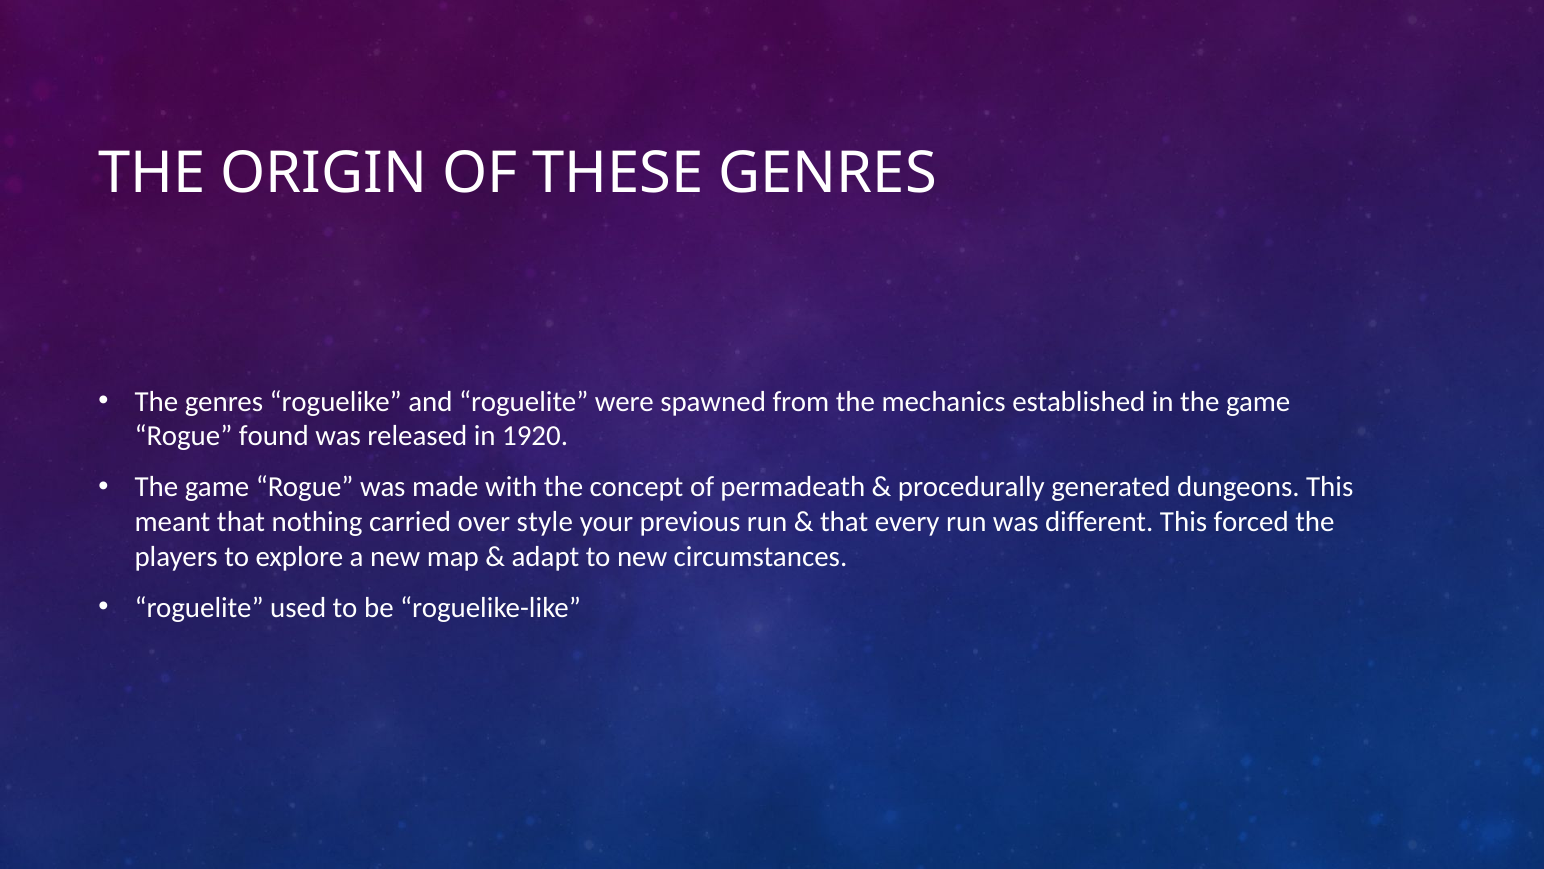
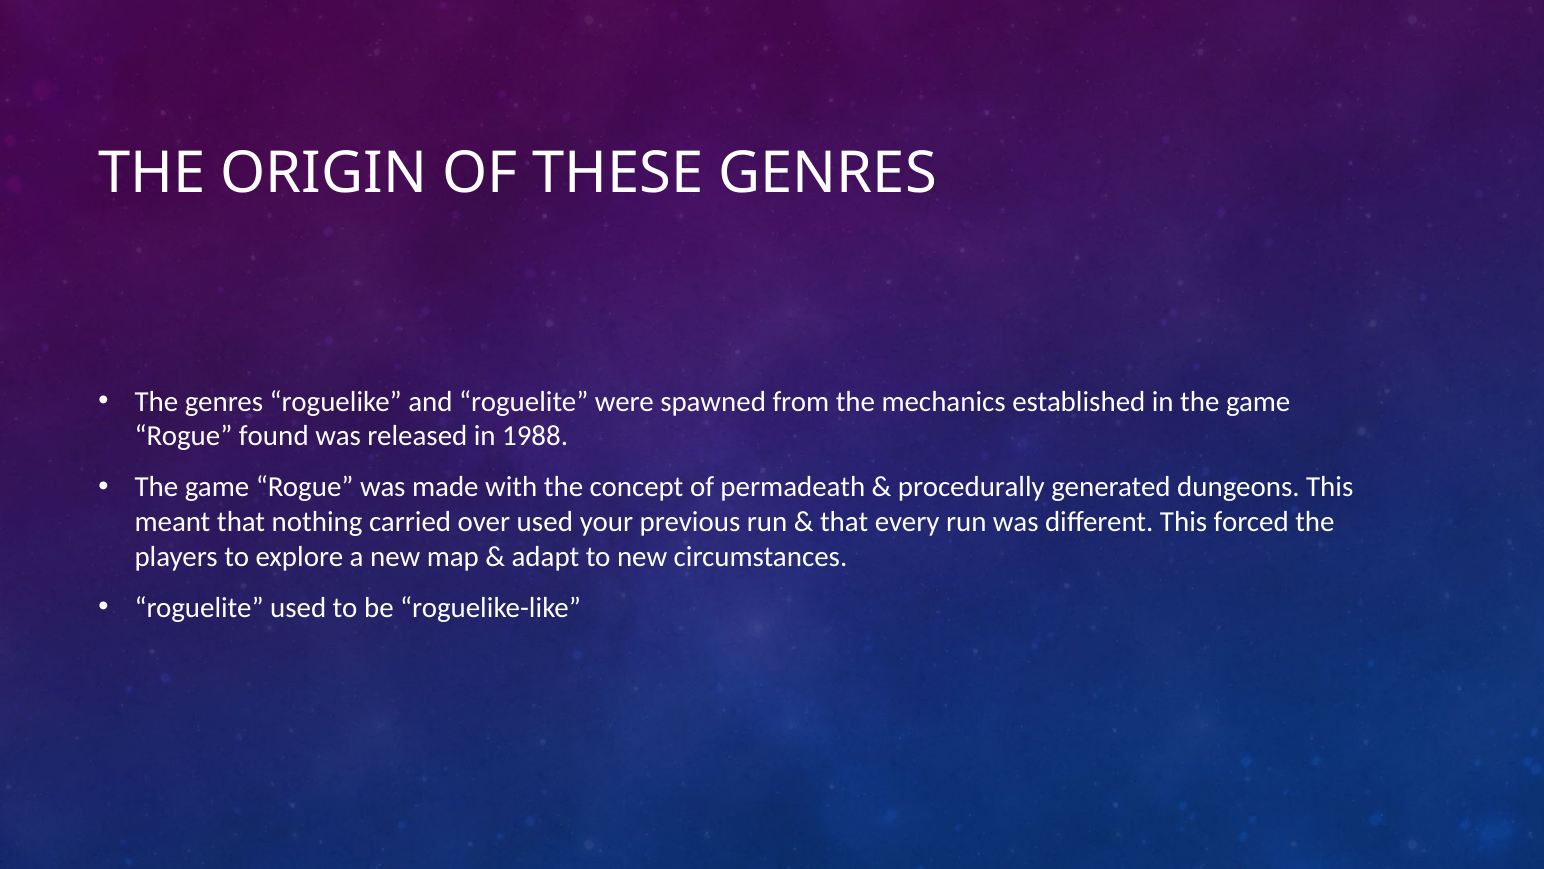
1920: 1920 -> 1988 (535, 436)
over style: style -> used (545, 522)
